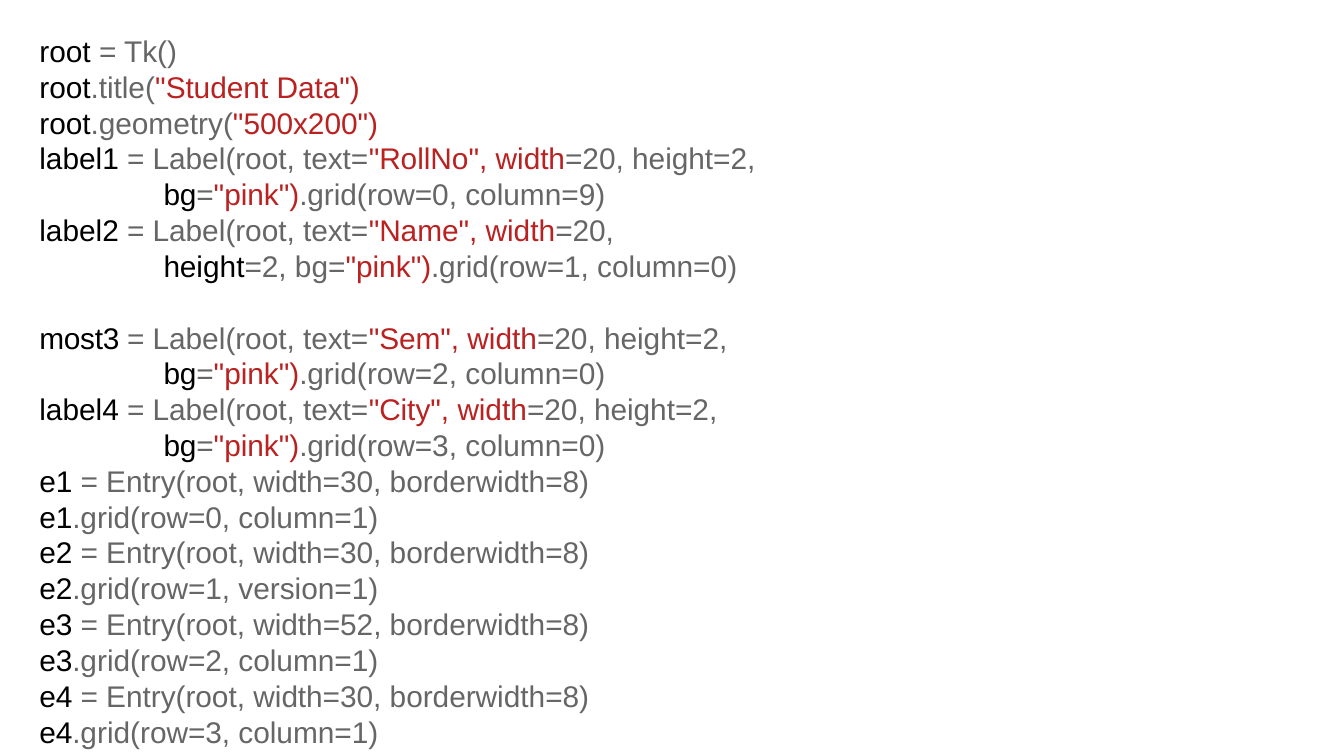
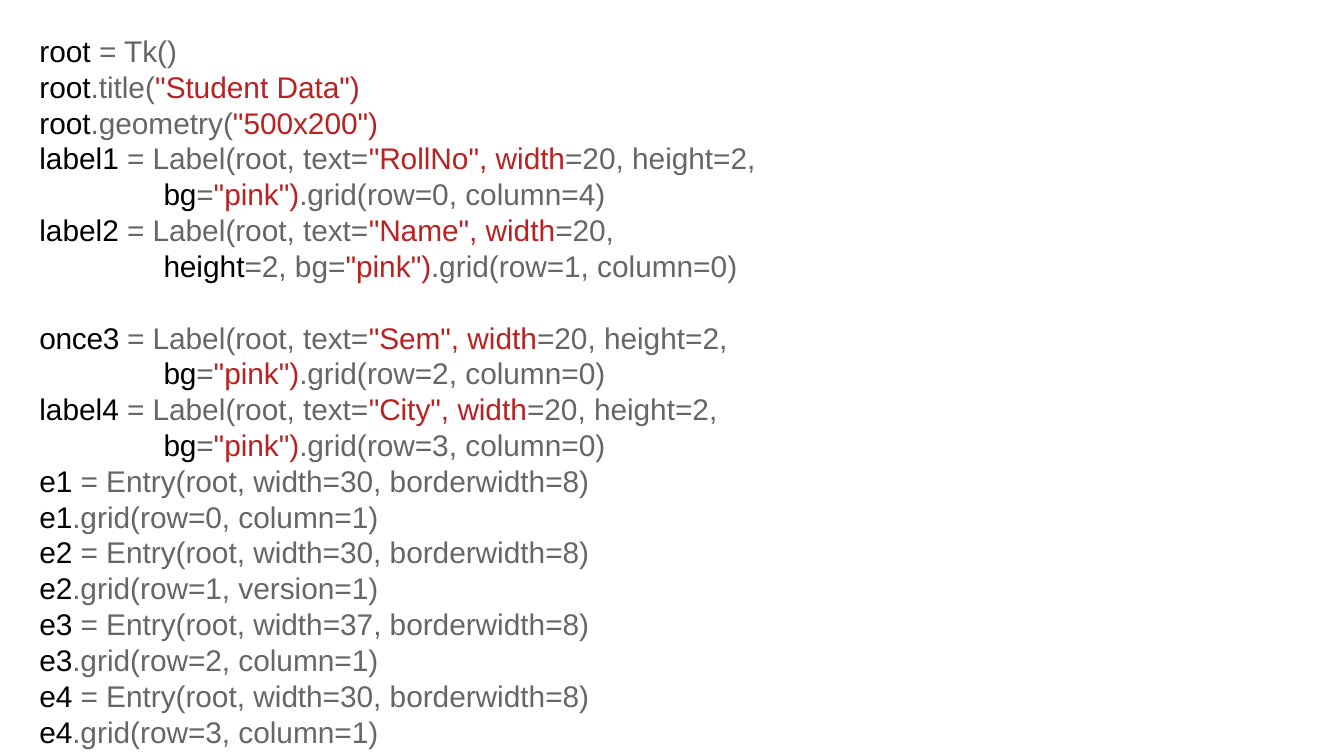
column=9: column=9 -> column=4 (535, 196)
most3: most3 -> once3 (79, 339)
width=52: width=52 -> width=37 (317, 626)
